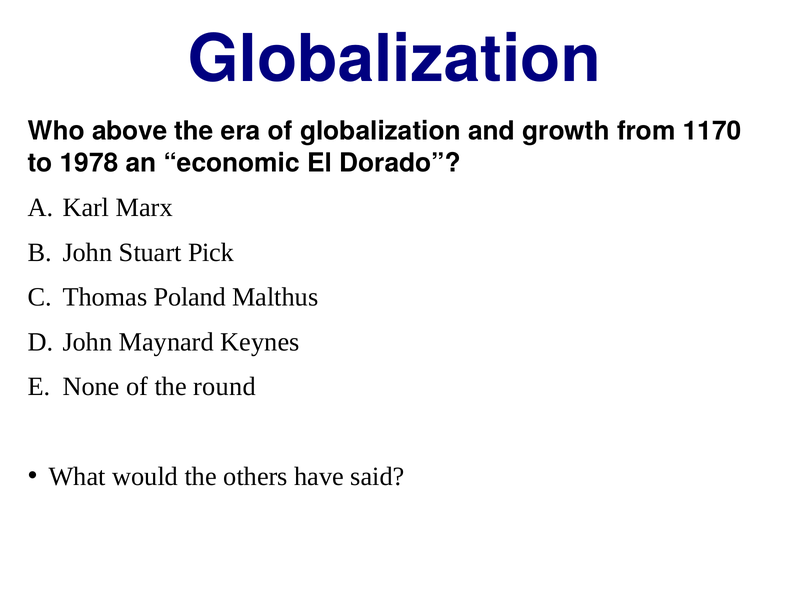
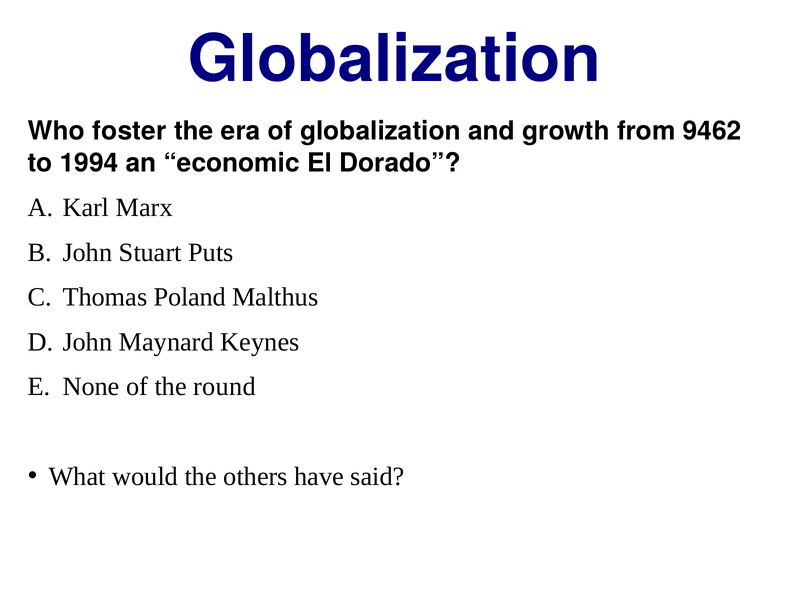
above: above -> foster (129, 131)
1170: 1170 -> 9462 (712, 131)
1978: 1978 -> 1994 (89, 163)
Pick: Pick -> Puts (211, 252)
